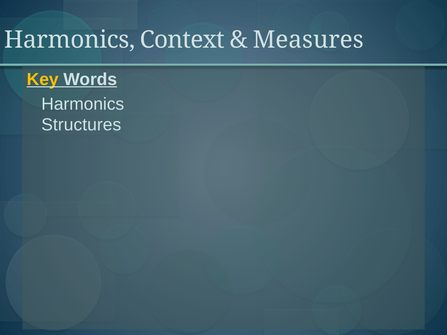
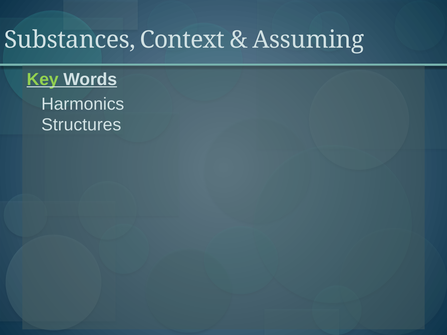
Harmonics: Harmonics -> Substances (70, 40)
Measures: Measures -> Assuming (308, 40)
Key colour: yellow -> light green (43, 79)
